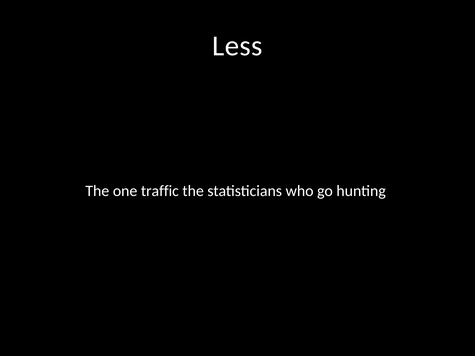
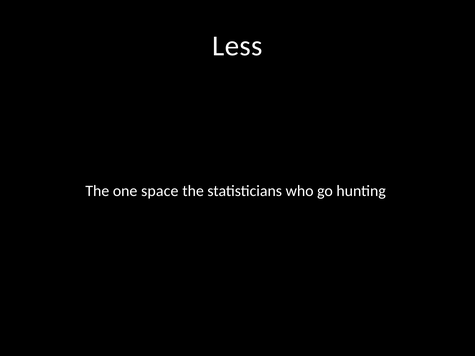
traffic: traffic -> space (160, 191)
